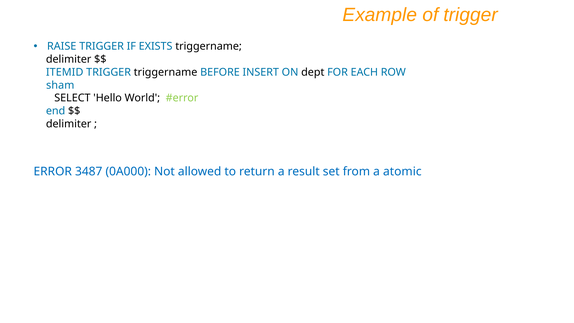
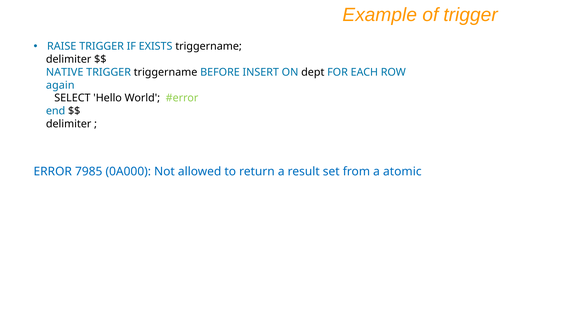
ITEMID: ITEMID -> NATIVE (65, 72)
sham: sham -> again (60, 85)
3487: 3487 -> 7985 (89, 172)
